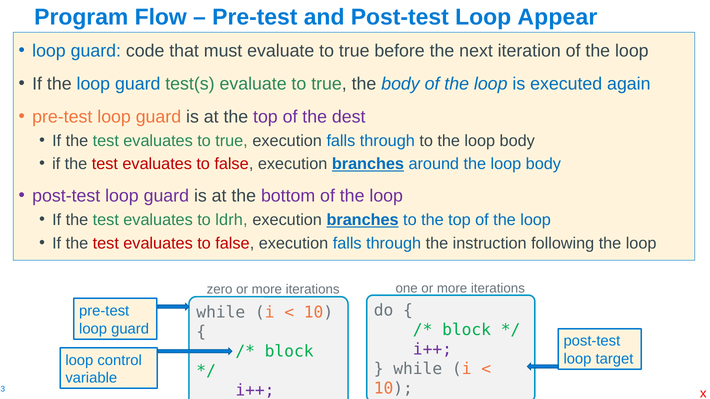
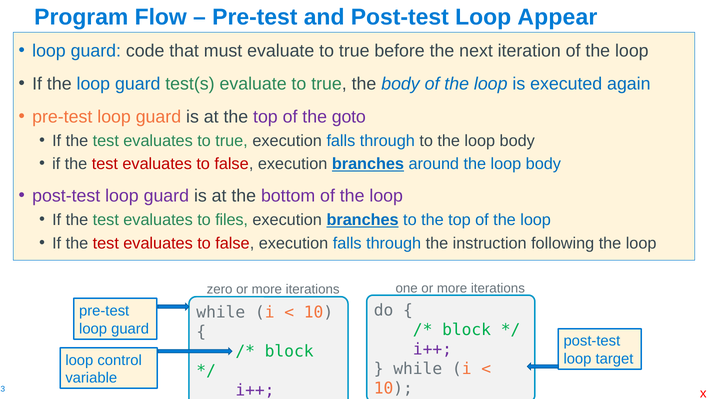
dest: dest -> goto (349, 117)
ldrh: ldrh -> files (232, 220)
